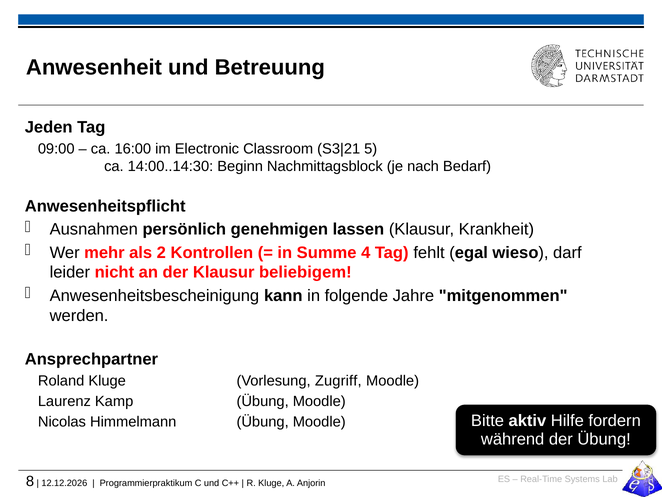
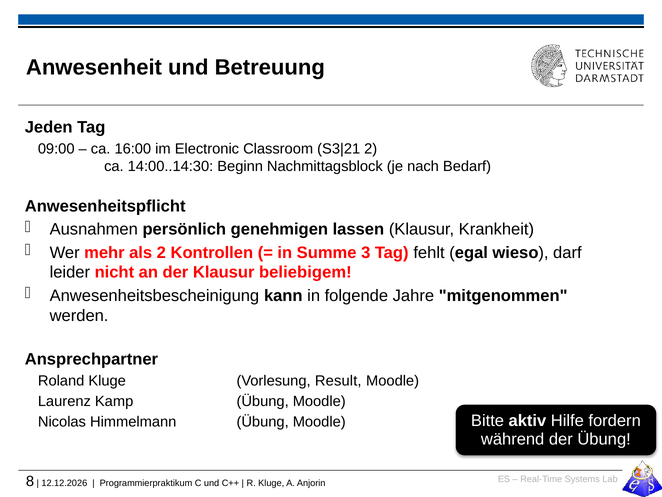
5: 5 -> 2 (371, 149)
4: 4 -> 3 (366, 252)
Zugriff: Zugriff -> Result (338, 381)
